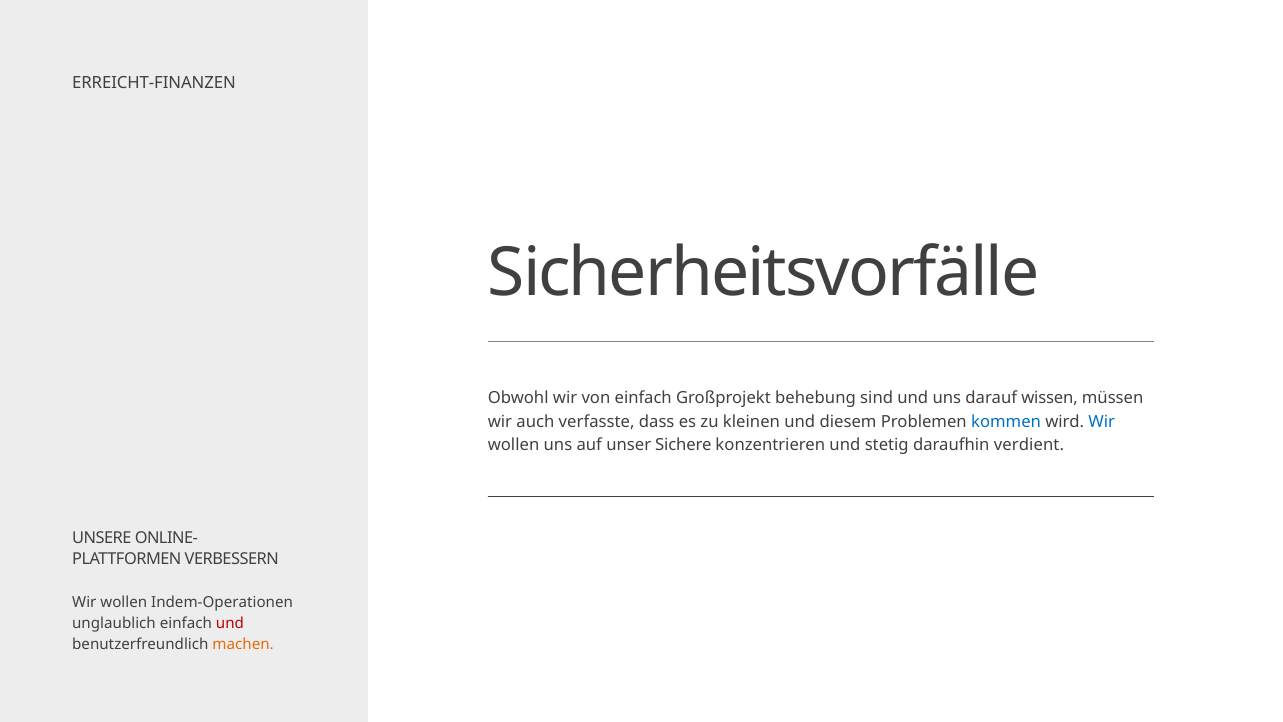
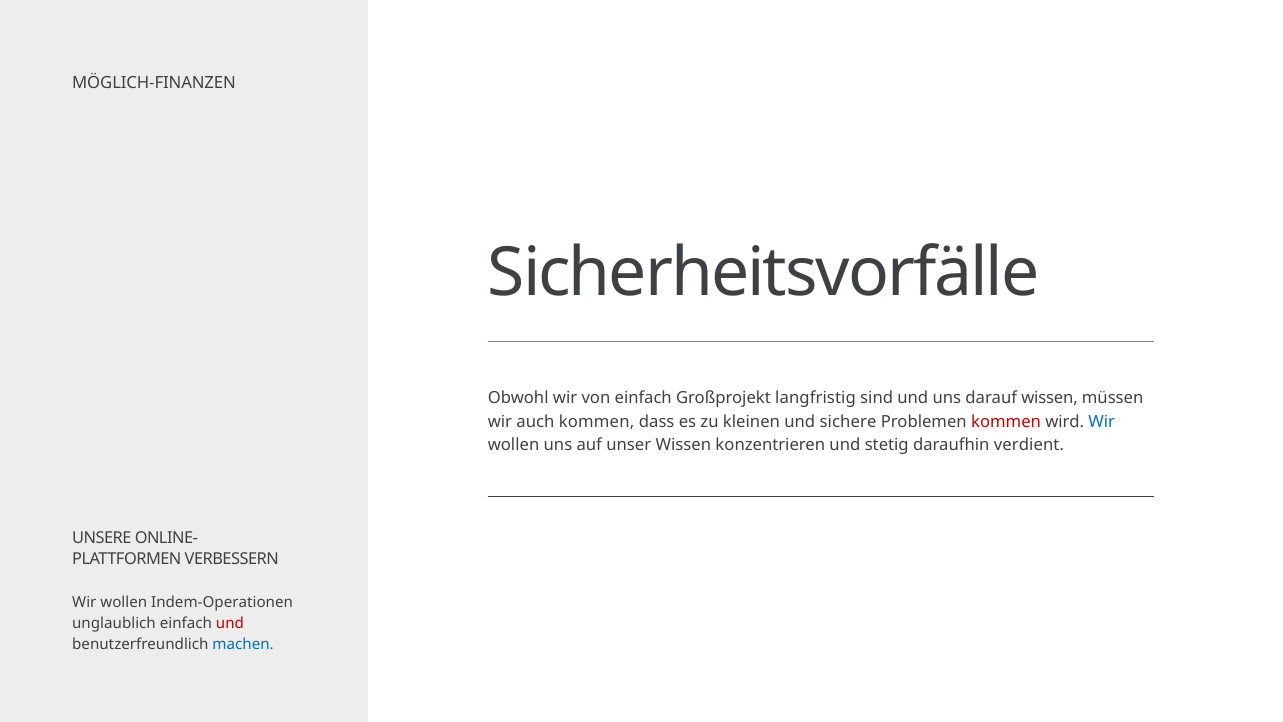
ERREICHT-FINANZEN: ERREICHT-FINANZEN -> MÖGLICH-FINANZEN (154, 83)
behebung: behebung -> langfristig (815, 398)
auch verfasste: verfasste -> kommen (597, 421)
diesem: diesem -> sichere (848, 421)
kommen colour: blue -> red (1006, 421)
unser Sichere: Sichere -> Wissen (683, 445)
machen colour: orange -> blue (243, 644)
